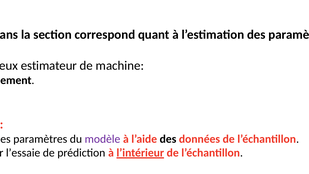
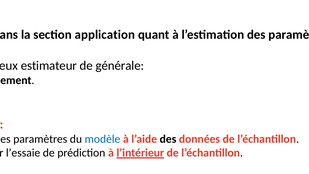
correspond: correspond -> application (105, 35)
de machine: machine -> générale (120, 66)
modèle colour: purple -> blue (102, 139)
